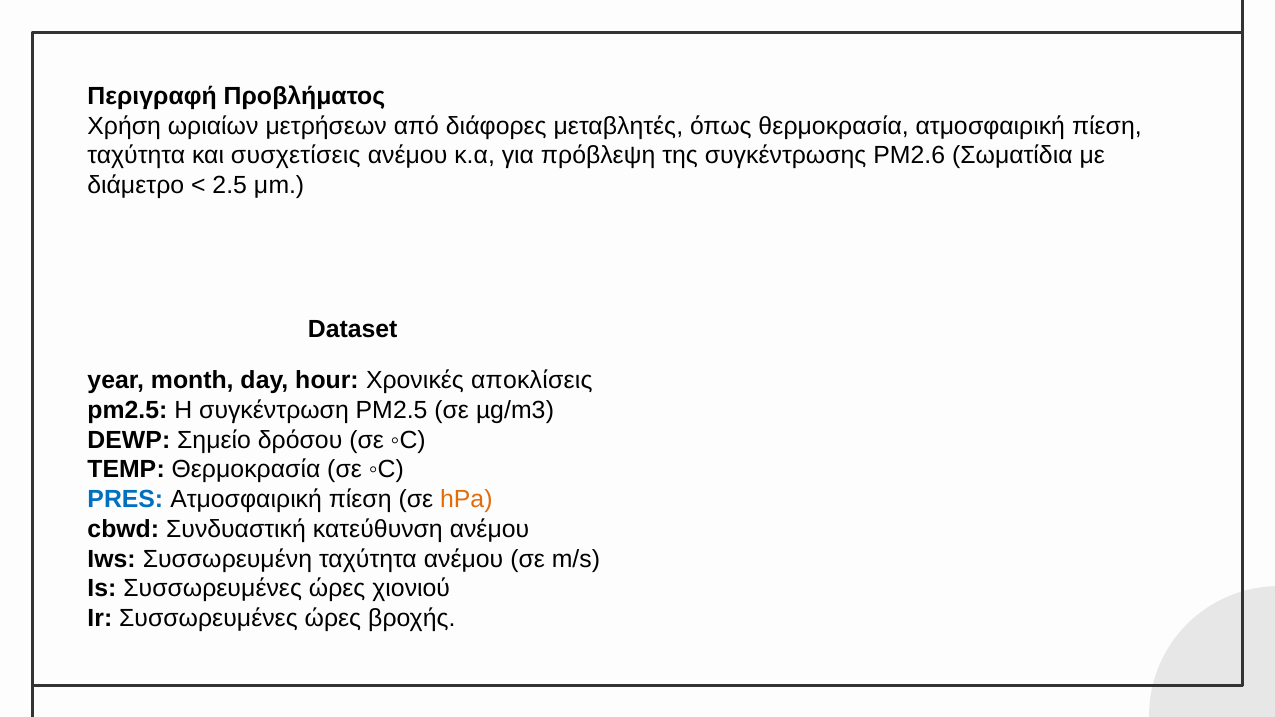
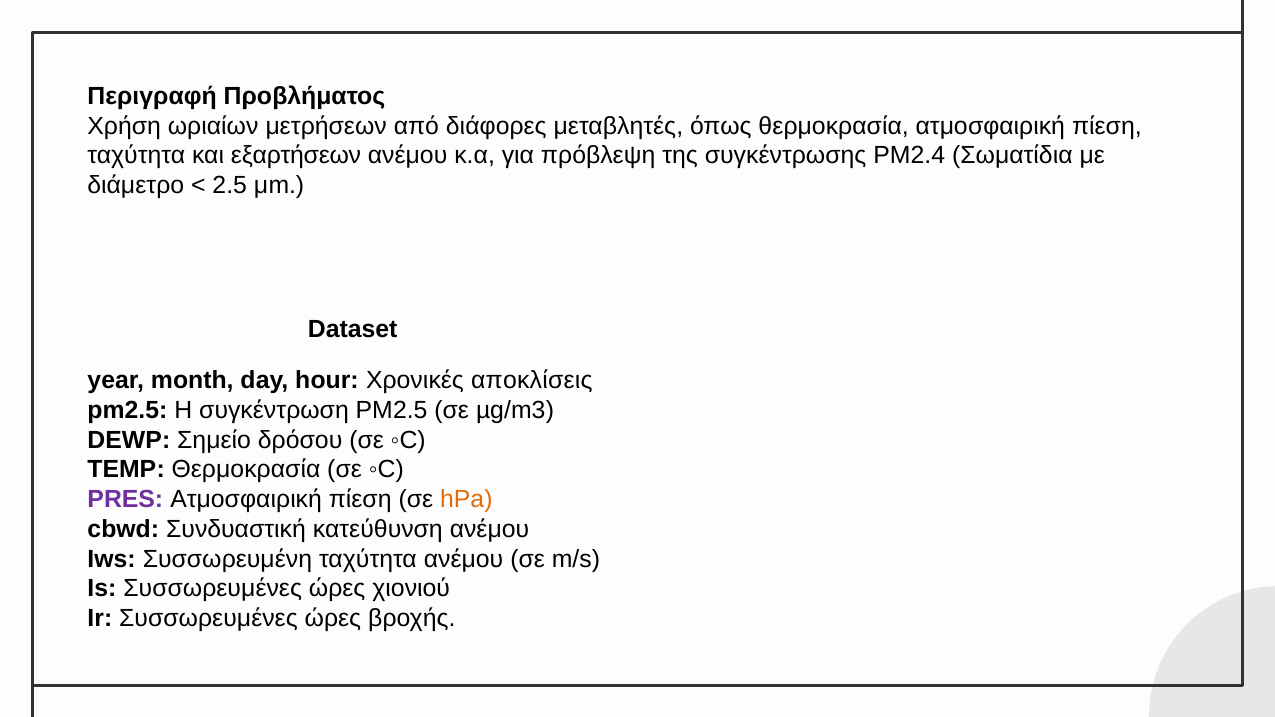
συσχετίσεις: συσχετίσεις -> εξαρτήσεων (296, 156)
PM2.6: PM2.6 -> PM2.4 (909, 156)
PRES colour: blue -> purple (125, 500)
